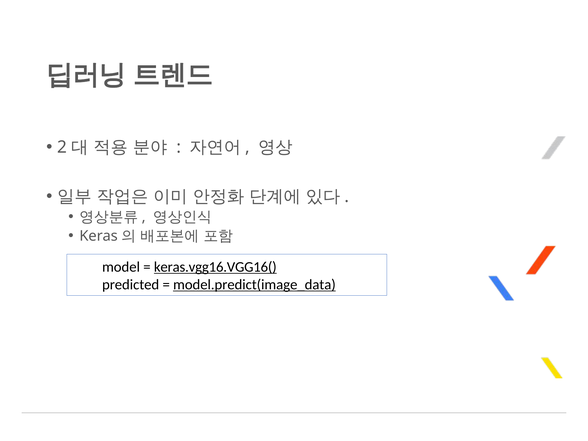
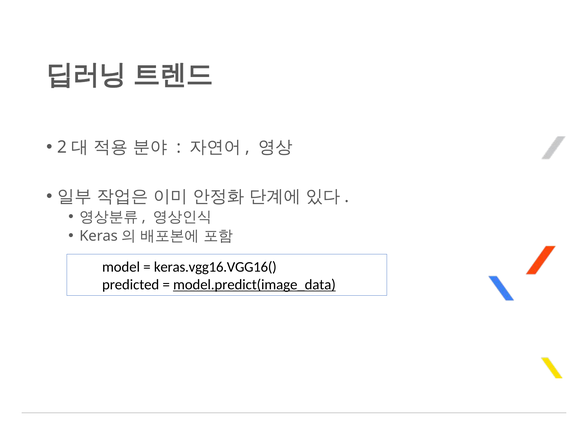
keras.vgg16.VGG16( underline: present -> none (215, 267)
